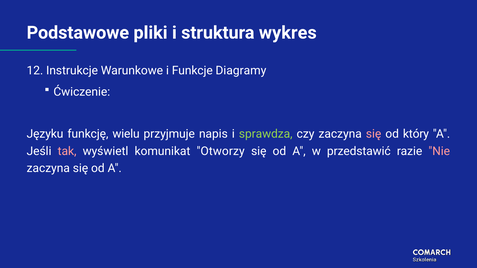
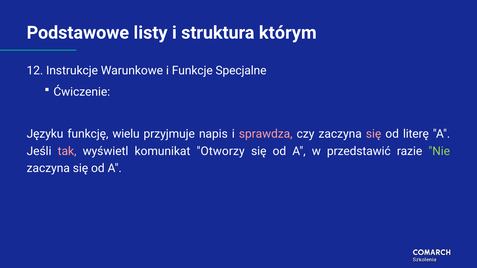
pliki: pliki -> listy (151, 33)
wykres: wykres -> którym (288, 33)
Diagramy: Diagramy -> Specjalne (241, 71)
sprawdza colour: light green -> pink (266, 134)
który: który -> literę (416, 134)
Nie colour: pink -> light green (439, 151)
